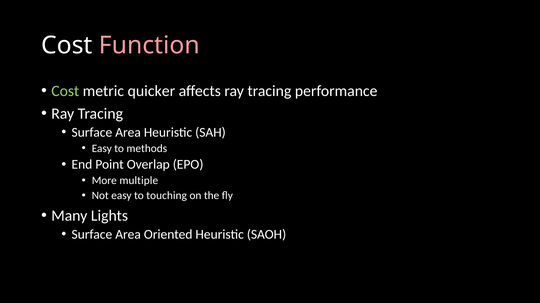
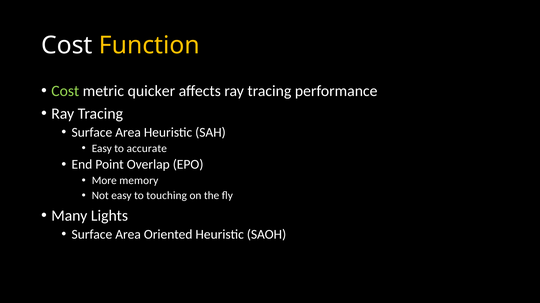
Function colour: pink -> yellow (149, 45)
methods: methods -> accurate (147, 149)
multiple: multiple -> memory (139, 181)
